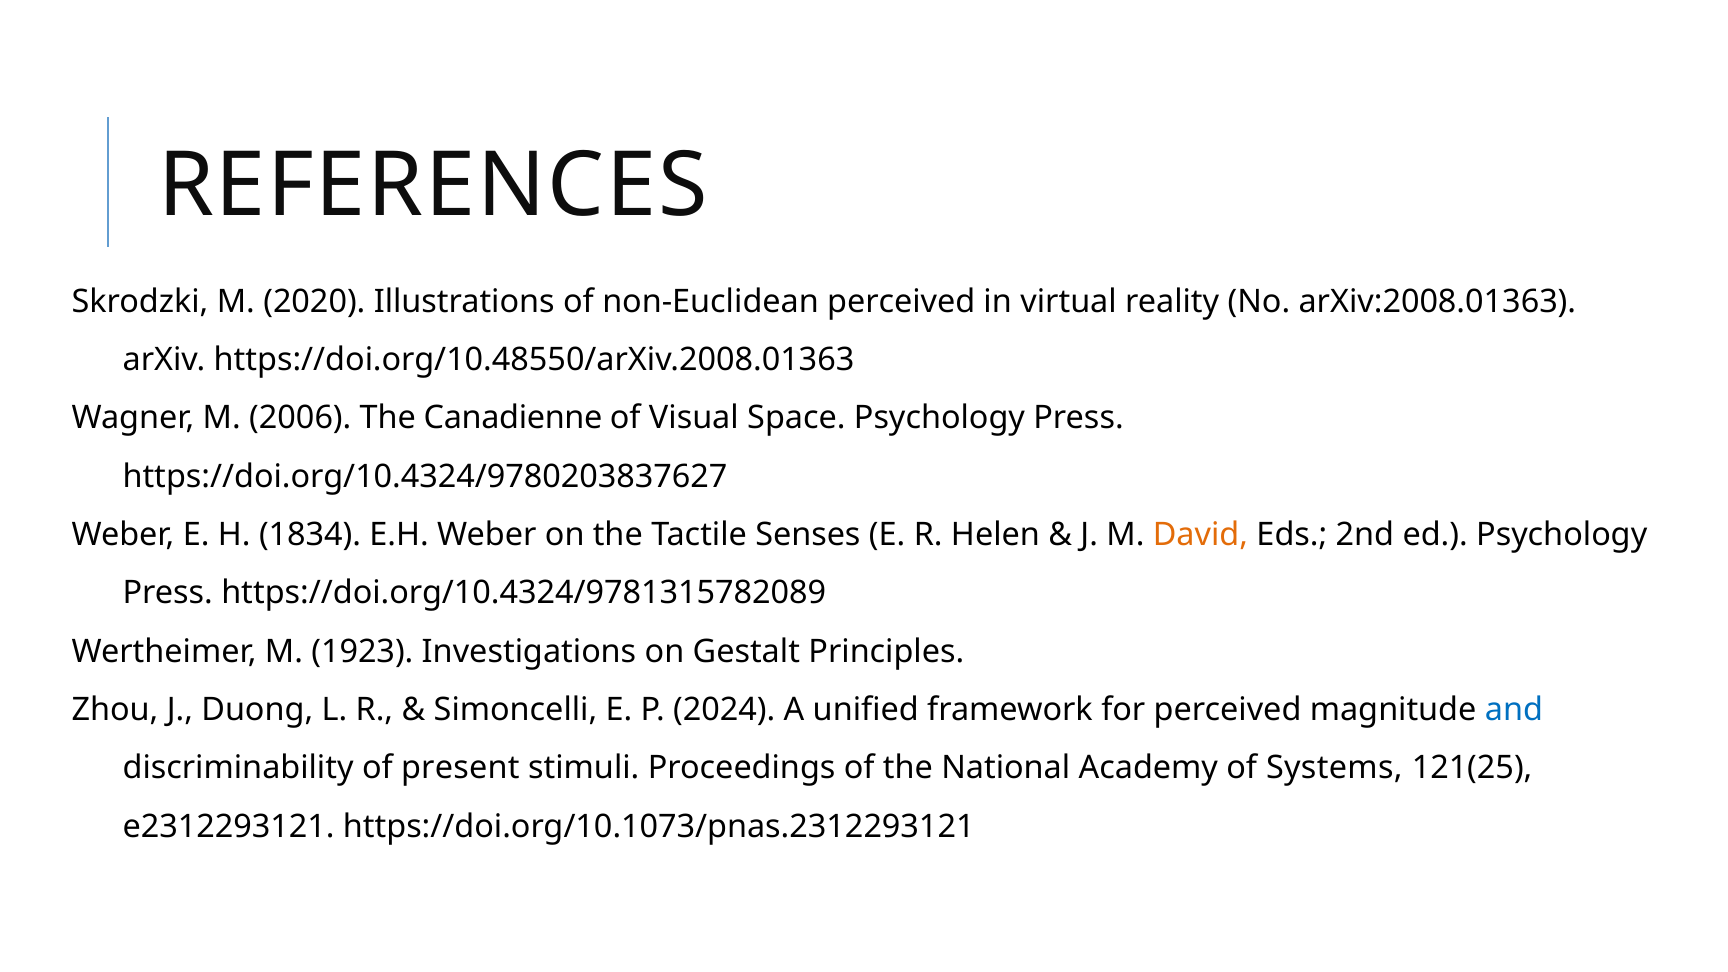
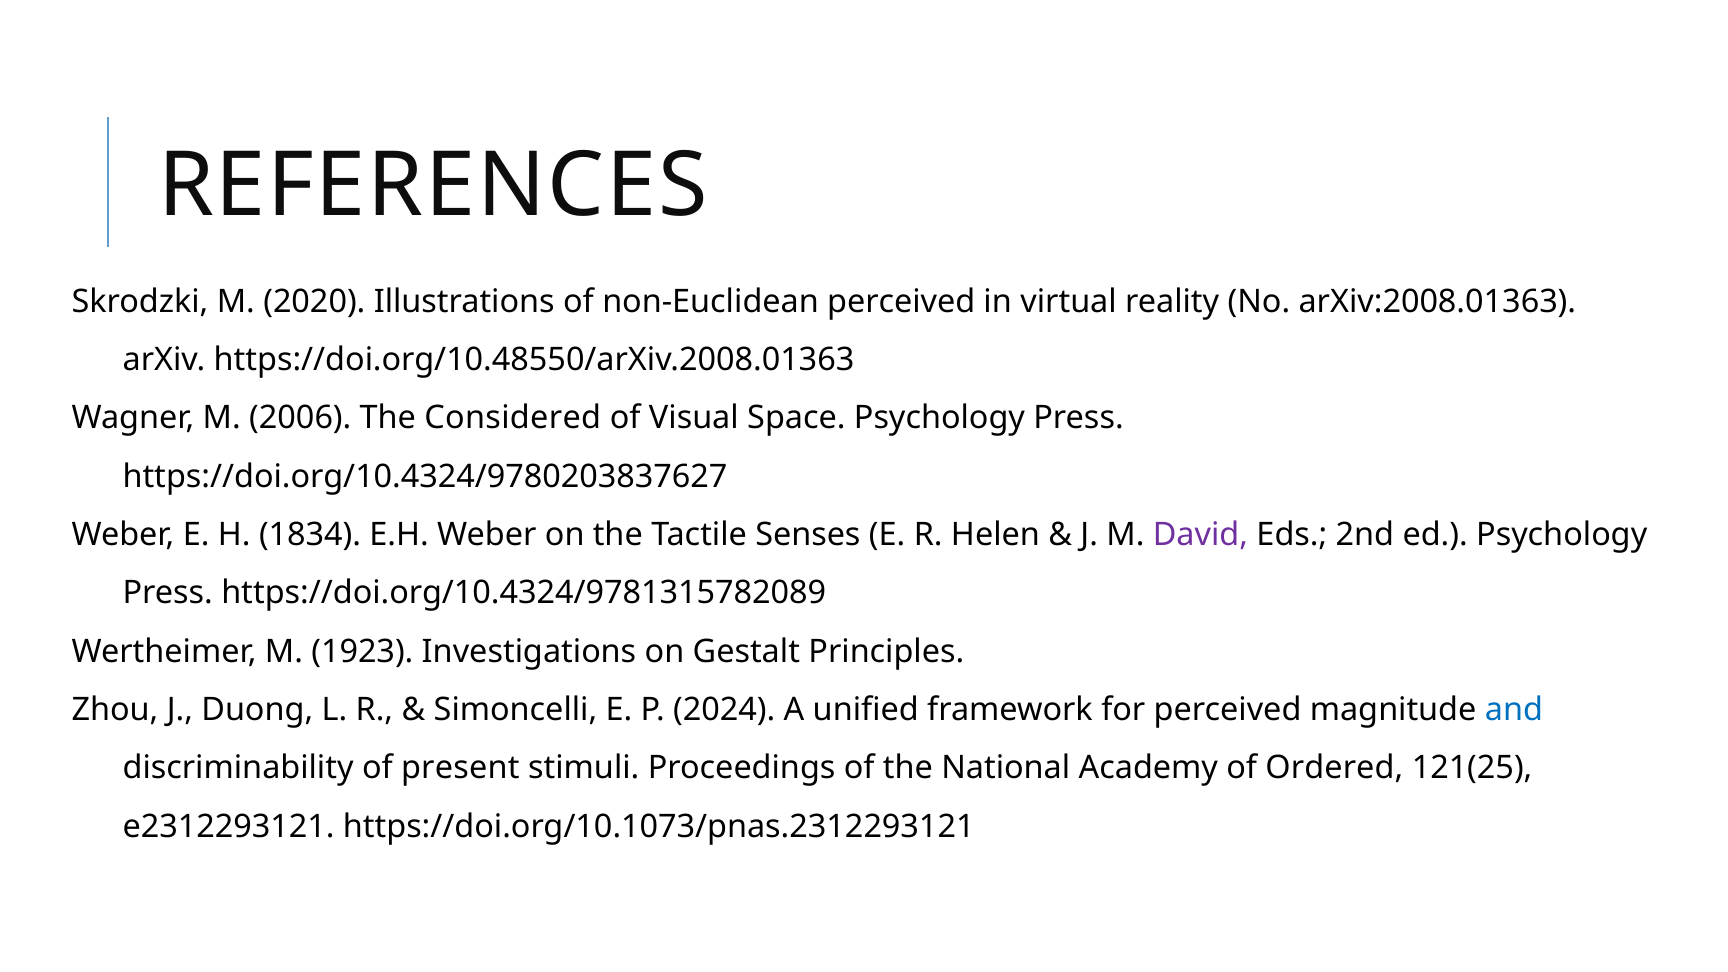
Canadienne: Canadienne -> Considered (513, 418)
David colour: orange -> purple (1200, 535)
Systems: Systems -> Ordered (1334, 768)
